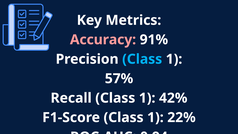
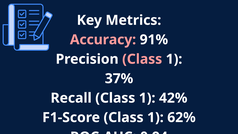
Class colour: light blue -> pink (142, 59)
57%: 57% -> 37% (119, 79)
22%: 22% -> 62% (181, 117)
